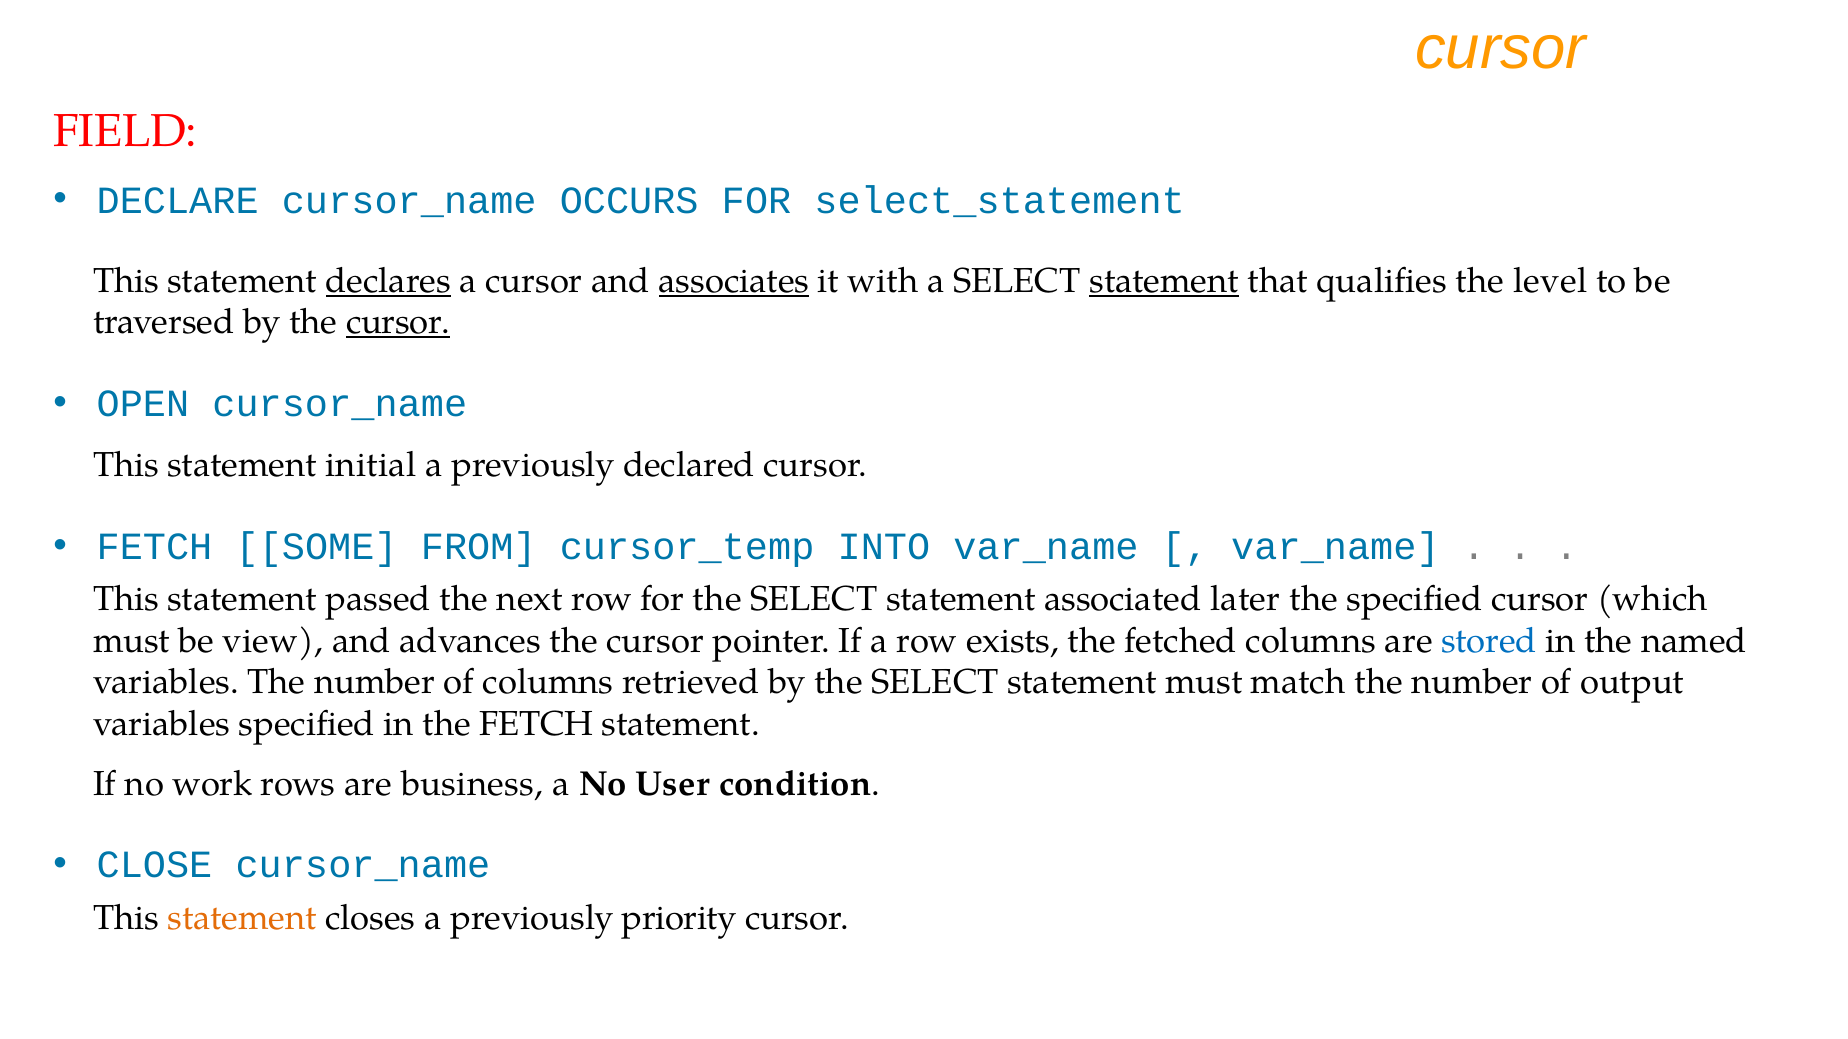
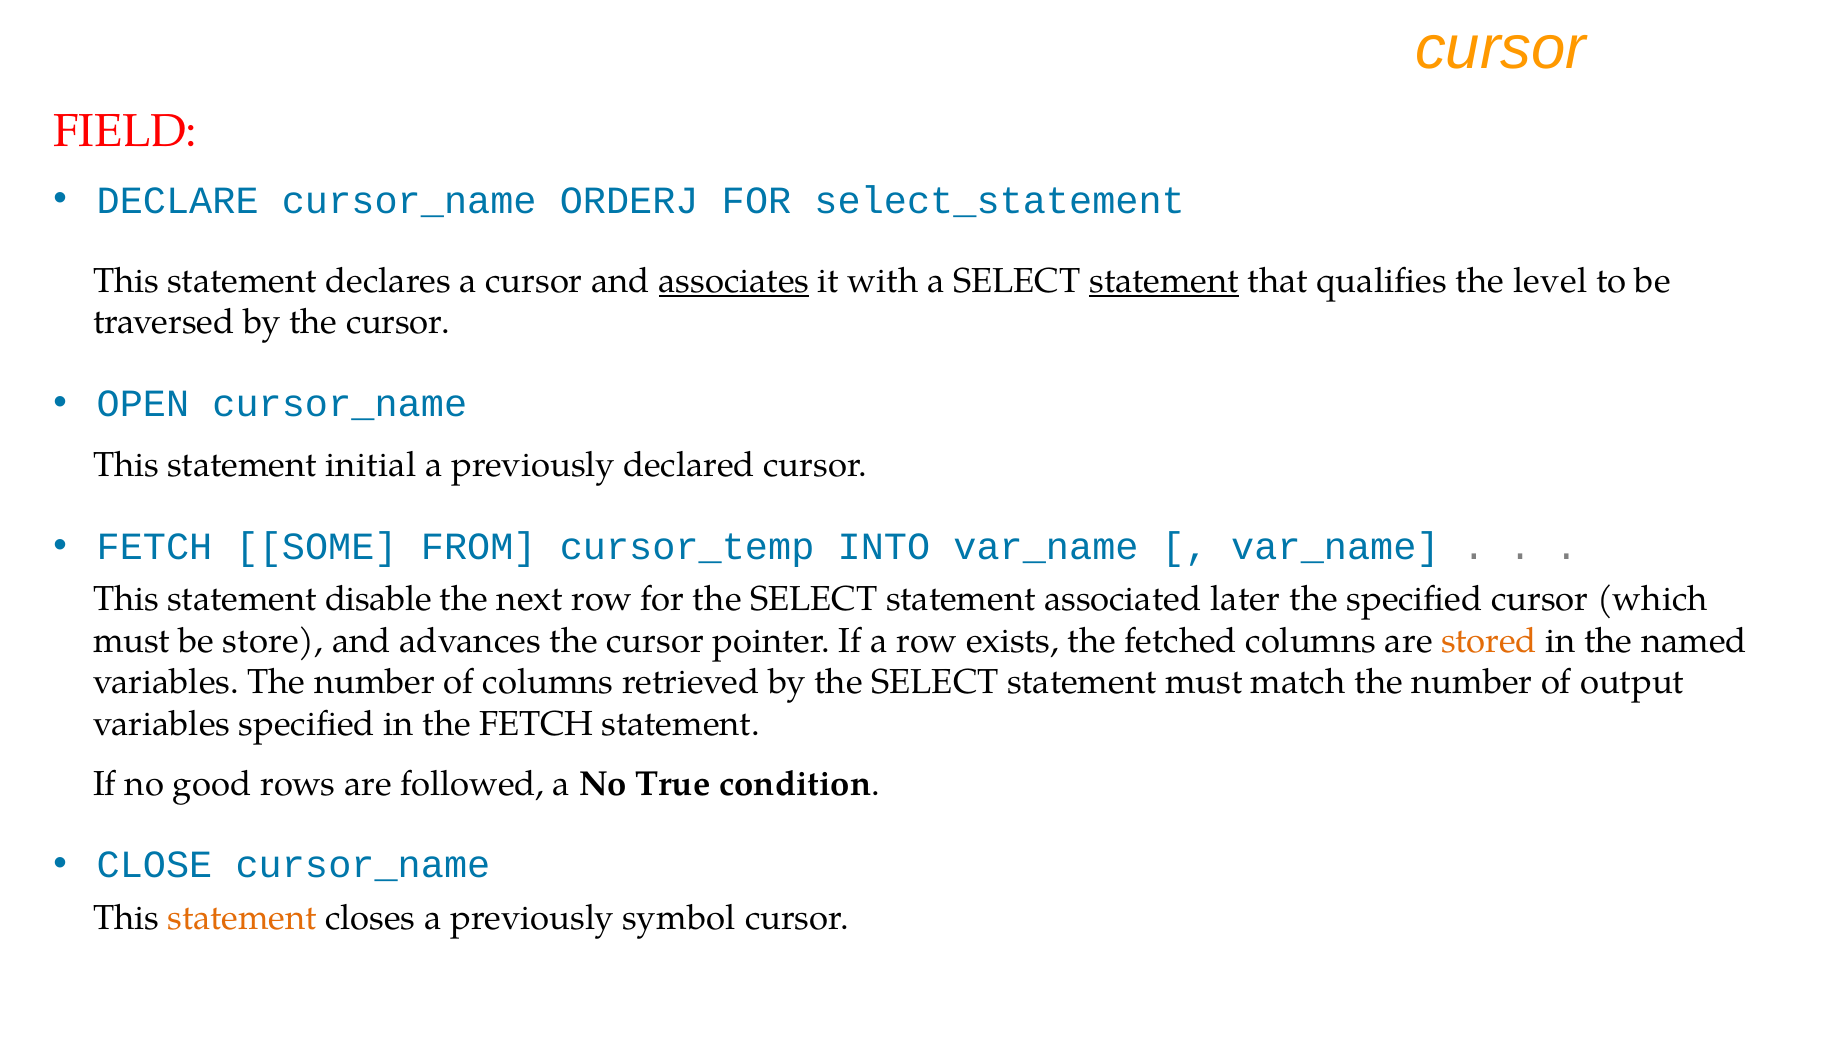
OCCURS: OCCURS -> ORDERJ (629, 201)
declares underline: present -> none (388, 281)
cursor underline: present -> none (398, 323)
passed: passed -> disable (379, 600)
view: view -> store (273, 641)
stored colour: blue -> orange (1489, 641)
work: work -> good (212, 784)
business: business -> followed (472, 784)
User: User -> True (673, 784)
priority: priority -> symbol (679, 918)
